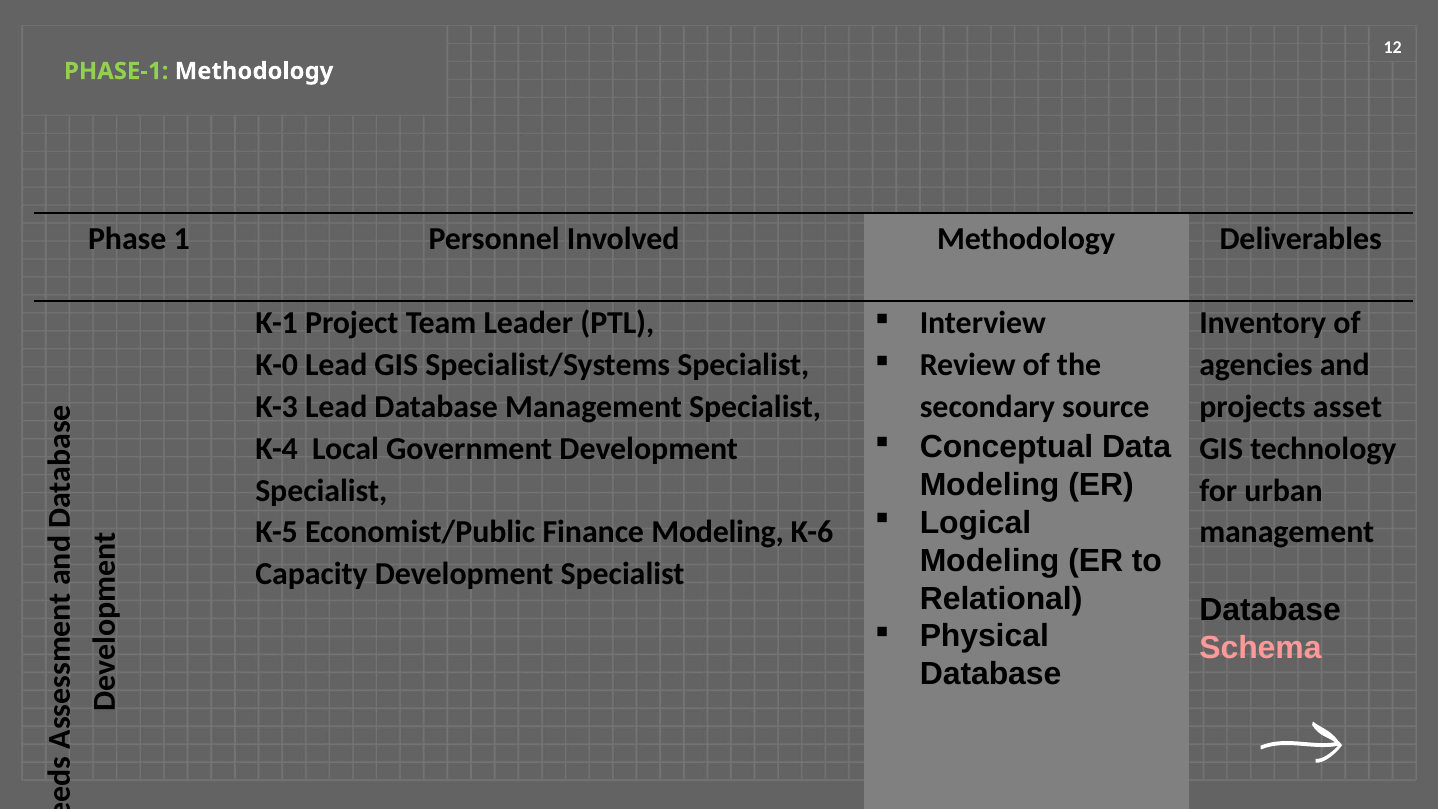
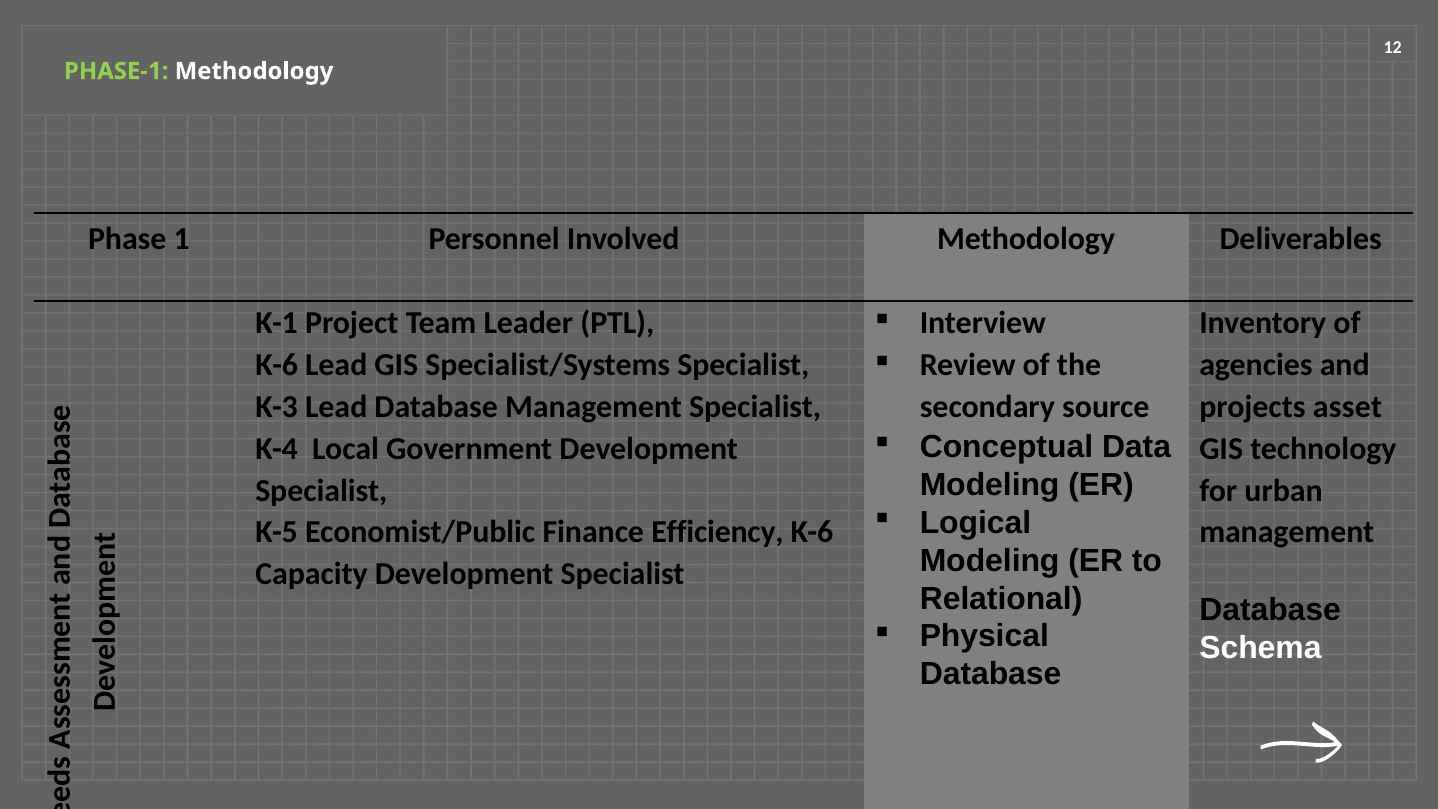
K-0: K-0 -> K-6 (277, 365)
Finance Modeling: Modeling -> Efficiency (718, 532)
Schema colour: pink -> white (1260, 648)
